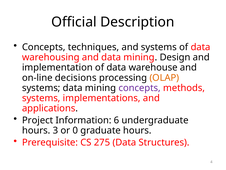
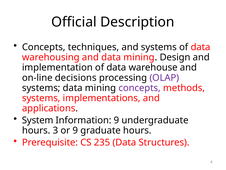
OLAP colour: orange -> purple (164, 77)
Project: Project -> System (38, 120)
Information 6: 6 -> 9 (117, 120)
or 0: 0 -> 9 (75, 130)
275: 275 -> 235 (102, 142)
